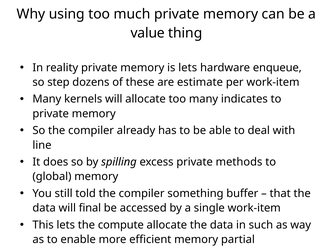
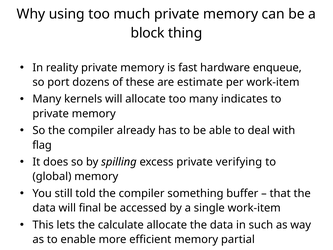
value: value -> block (148, 33)
is lets: lets -> fast (188, 68)
step: step -> port (58, 82)
line: line -> flag (42, 145)
methods: methods -> verifying (239, 162)
compute: compute -> calculate (121, 225)
